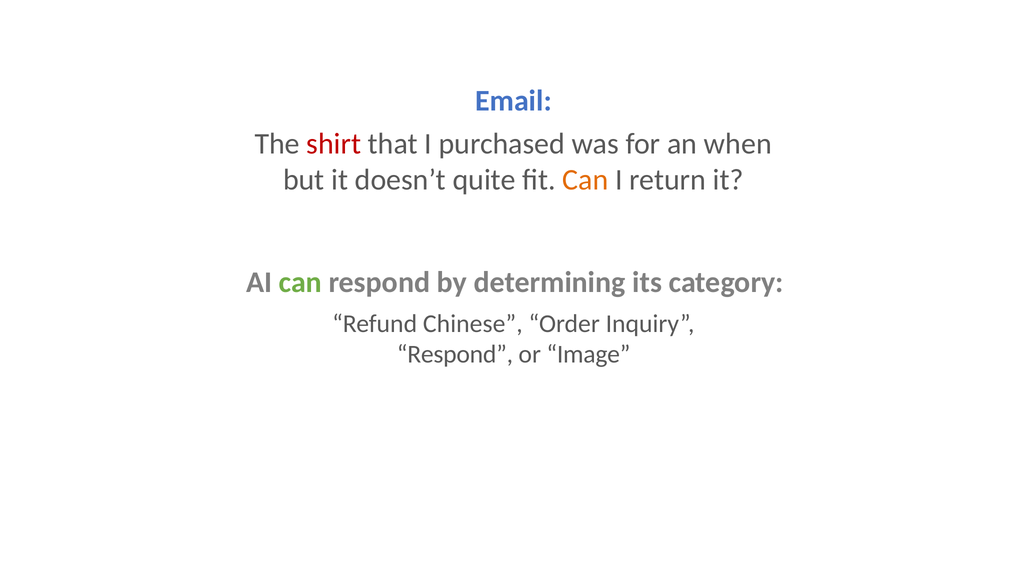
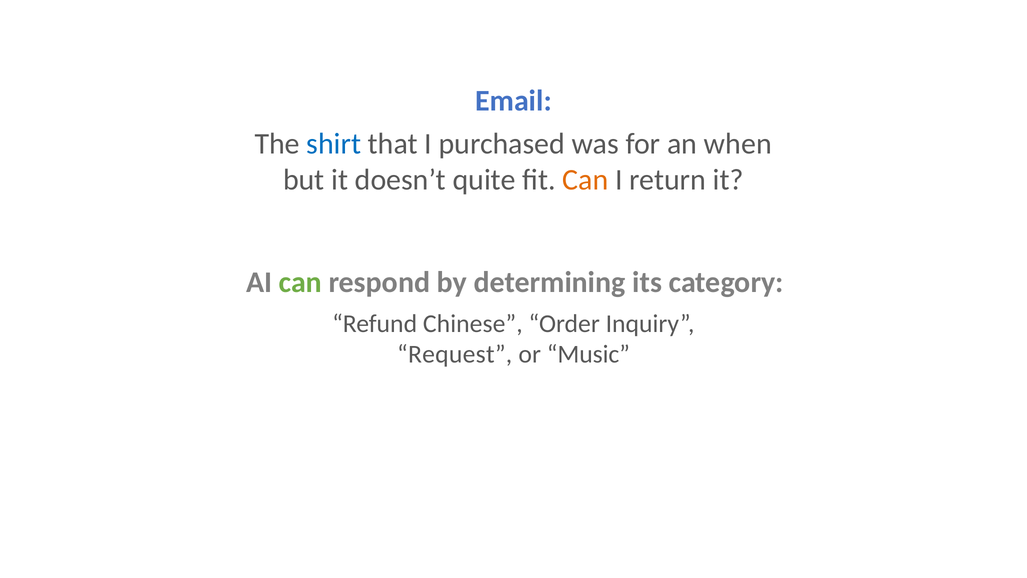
shirt colour: red -> blue (334, 144)
Respond: Respond -> Request (455, 354)
Image: Image -> Music (588, 354)
